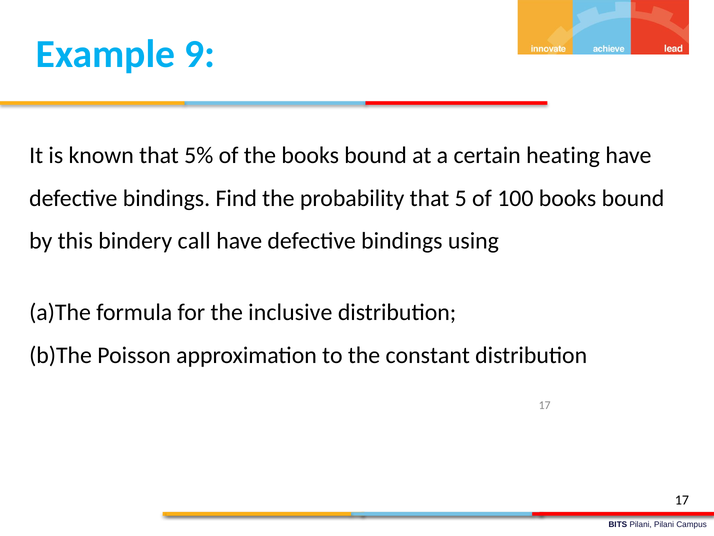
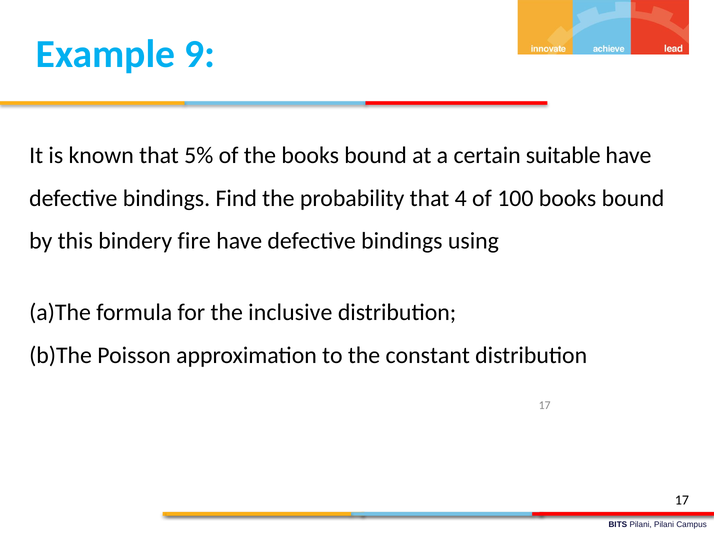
heating: heating -> suitable (563, 155)
5: 5 -> 4 (461, 198)
call: call -> fire (194, 241)
